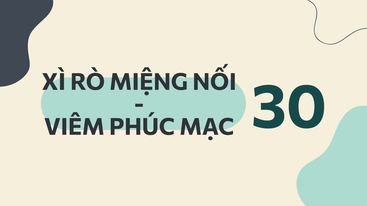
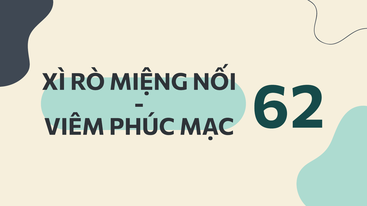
30: 30 -> 62 (288, 108)
